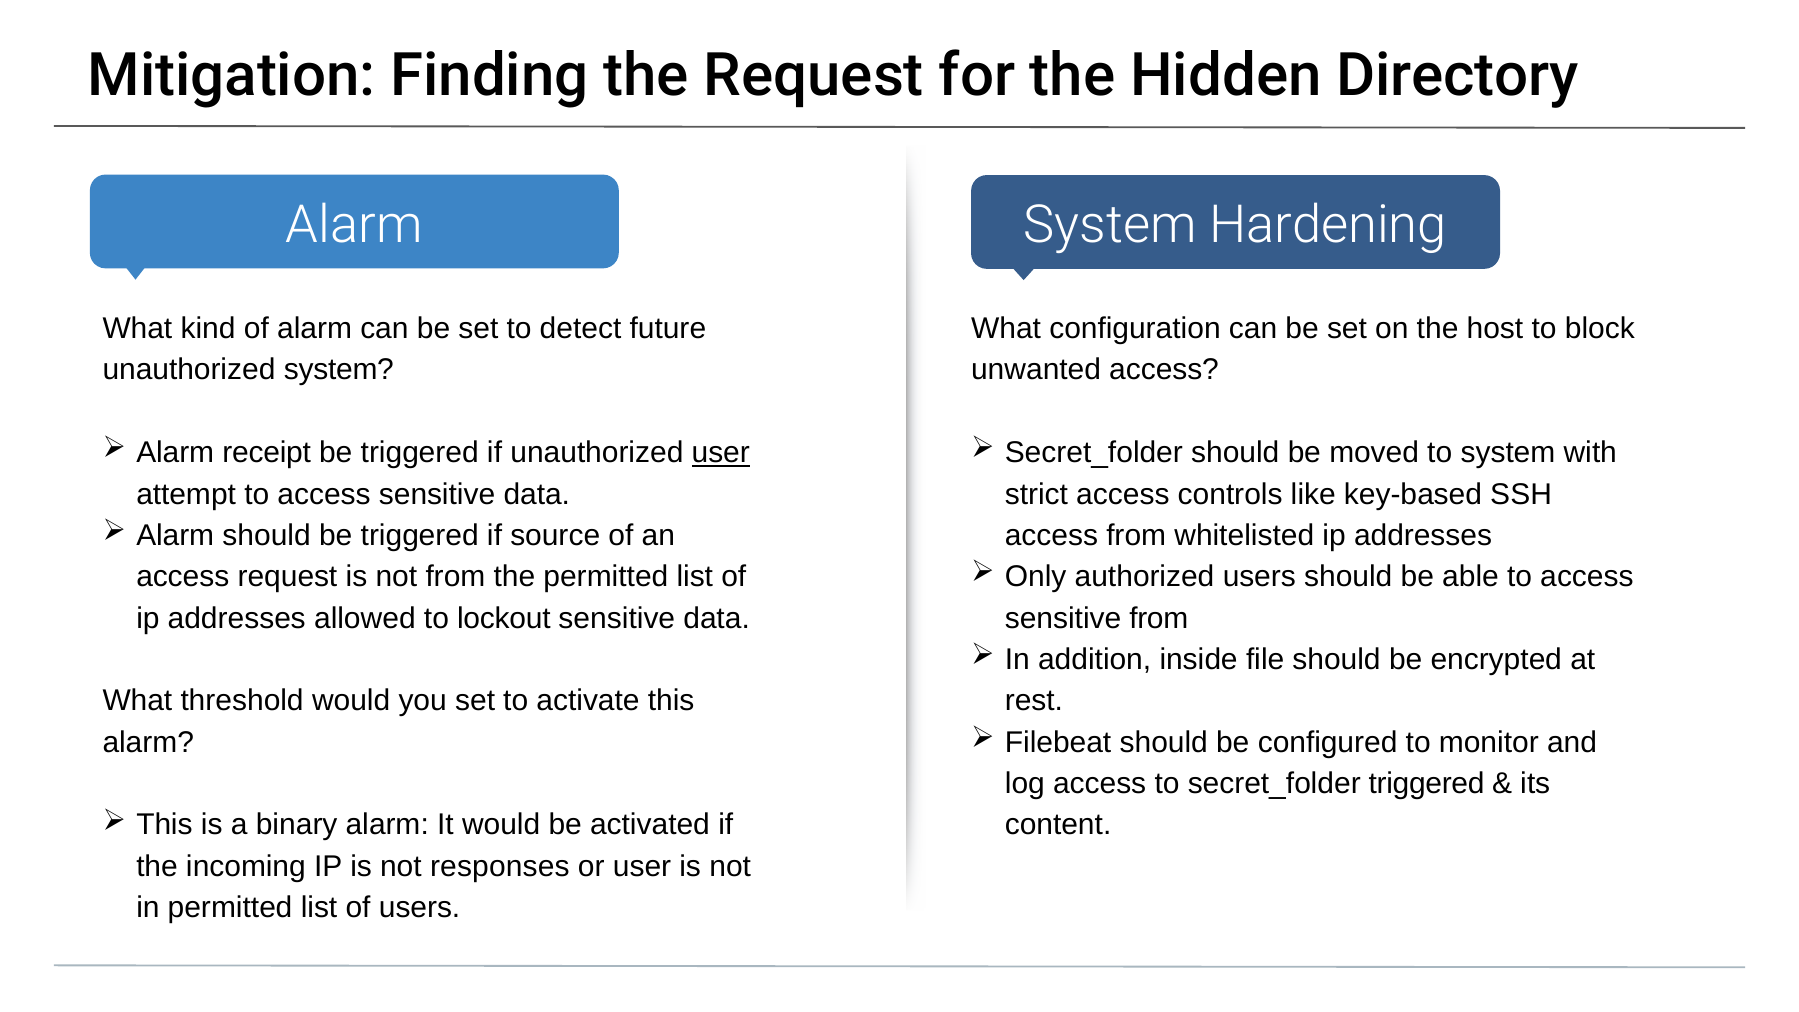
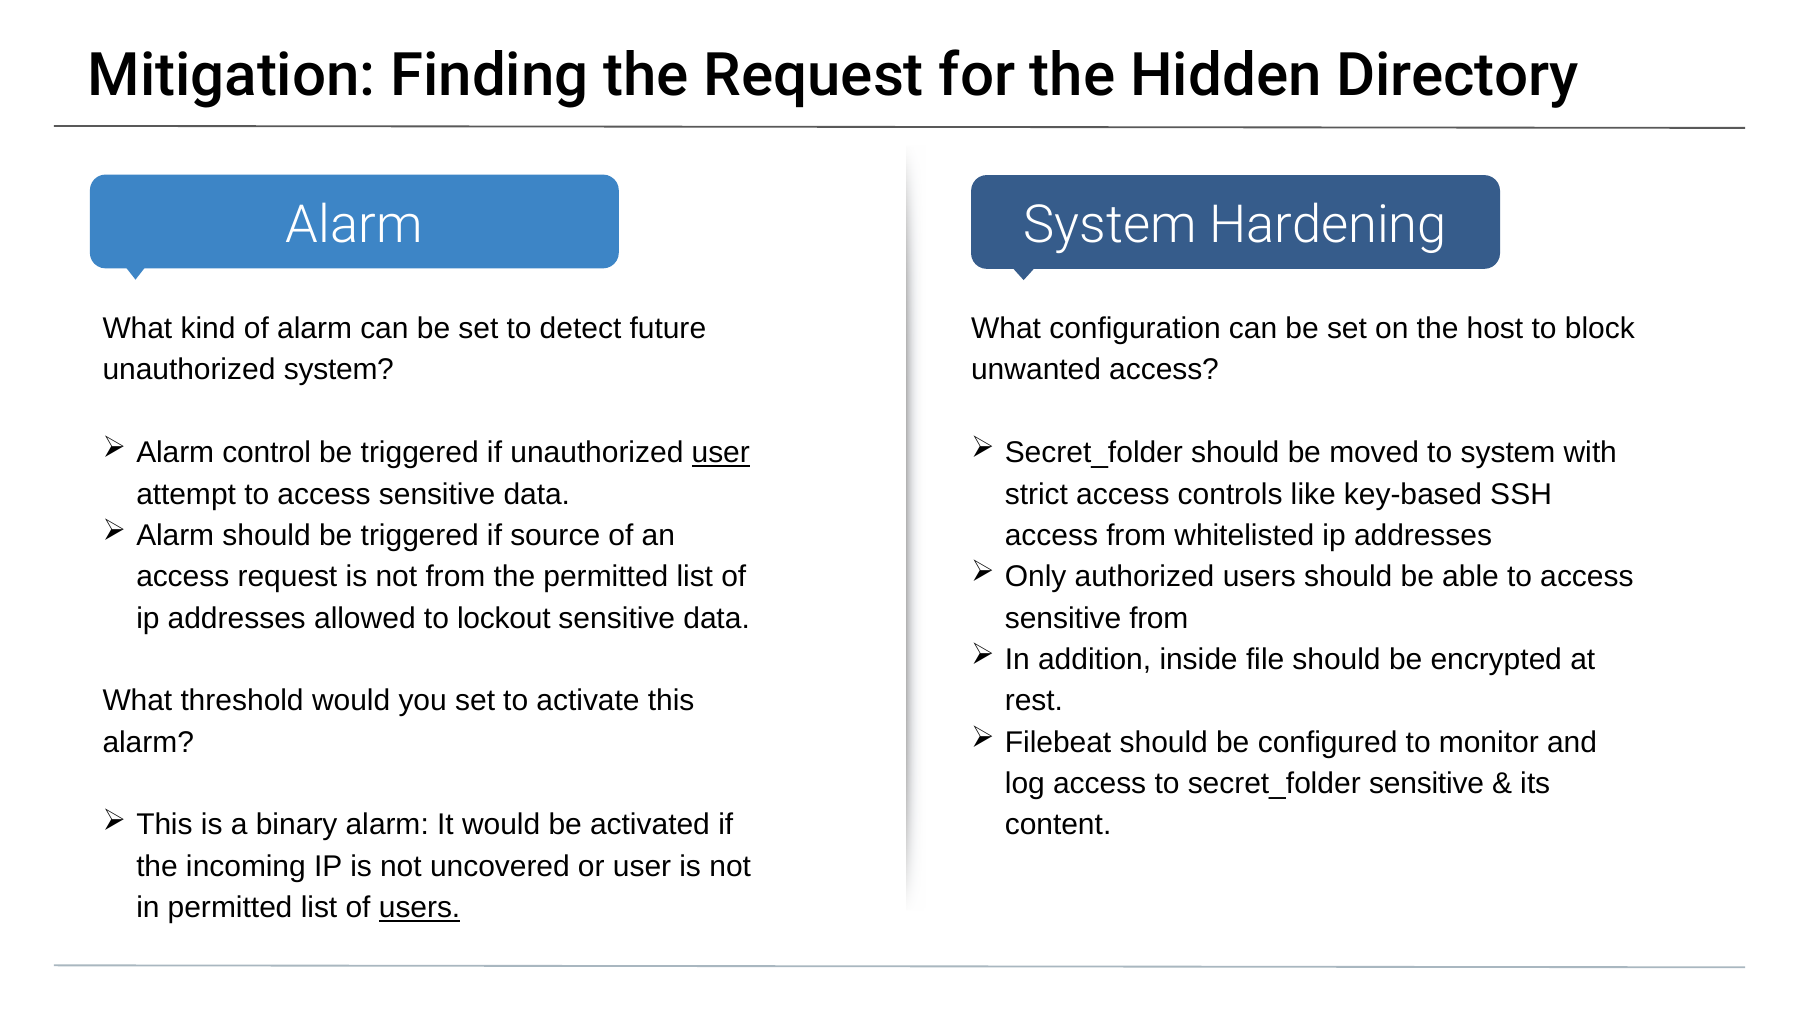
receipt: receipt -> control (267, 453)
secret_folder triggered: triggered -> sensitive (1427, 784)
responses: responses -> uncovered (500, 866)
users underline: none -> present (420, 908)
